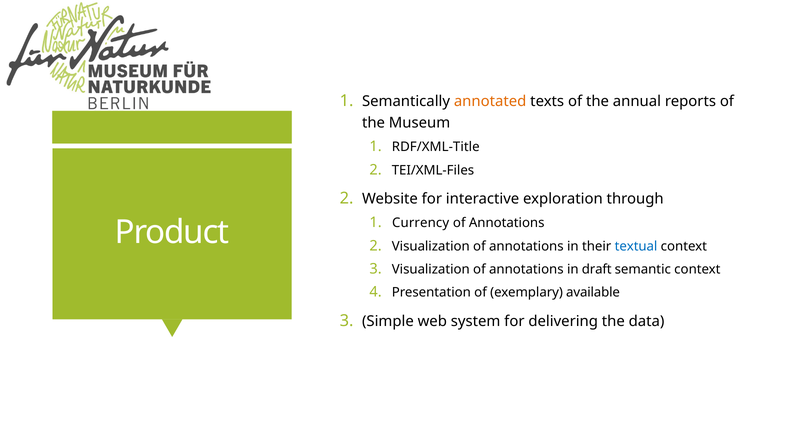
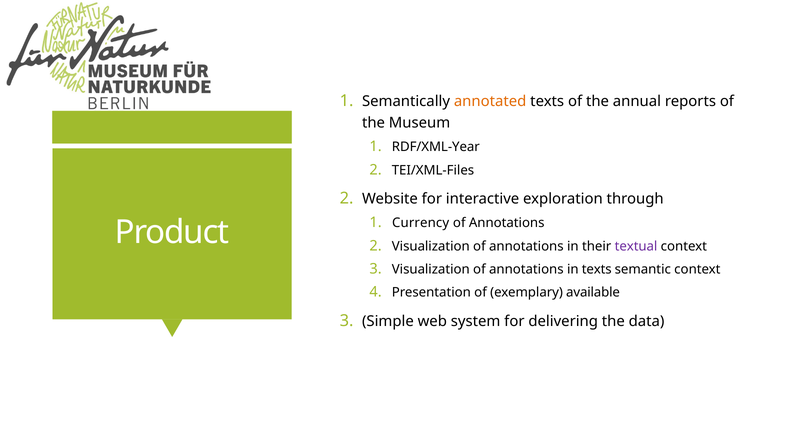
RDF/XML-Title: RDF/XML-Title -> RDF/XML-Year (436, 147)
textual colour: blue -> purple (636, 246)
in draft: draft -> texts (597, 269)
